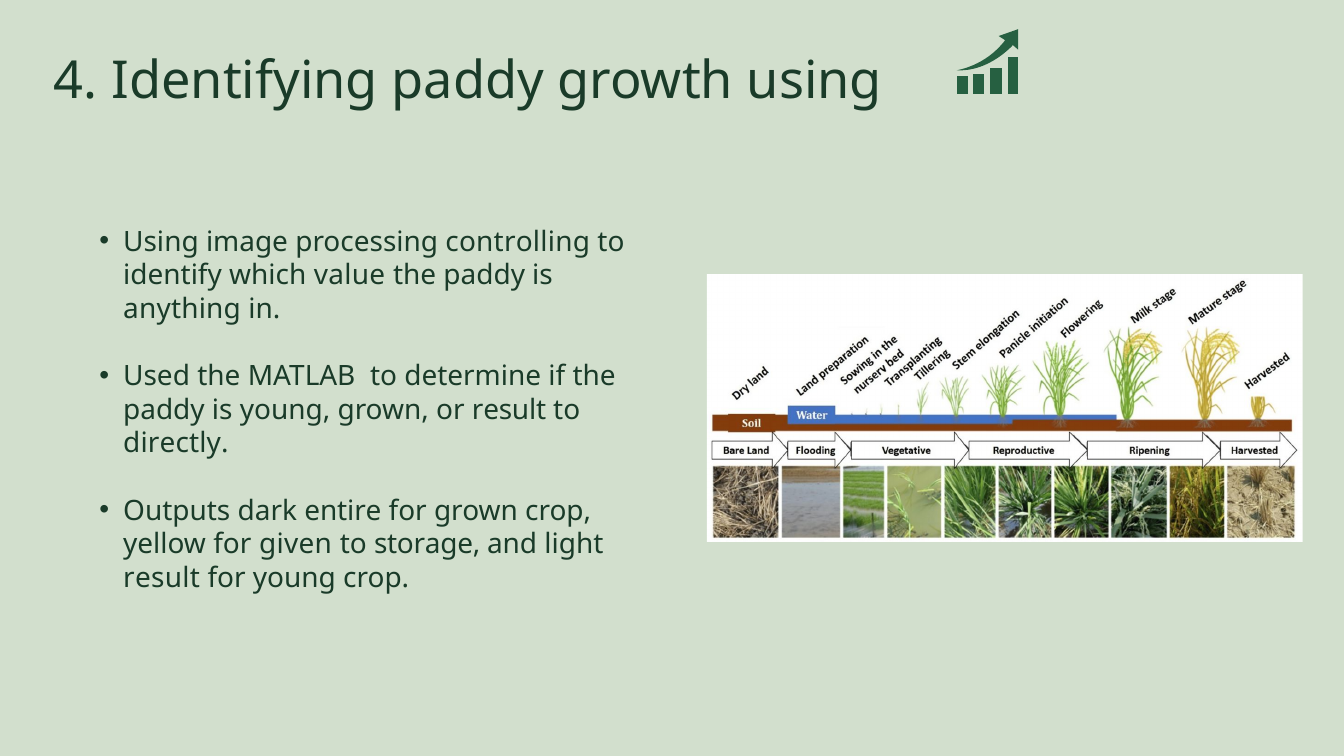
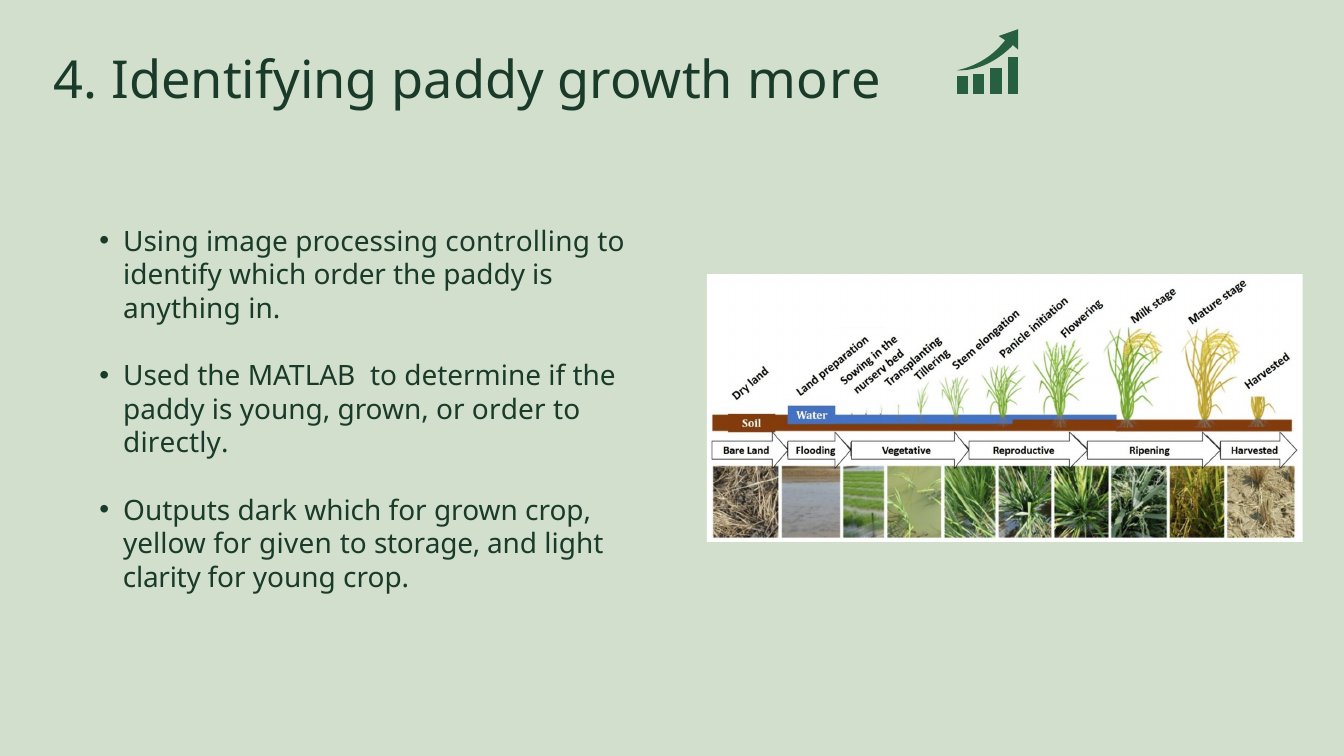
growth using: using -> more (814, 81)
which value: value -> order (350, 276)
or result: result -> order (509, 410)
dark entire: entire -> which (343, 511)
result: result -> clarity (162, 578)
